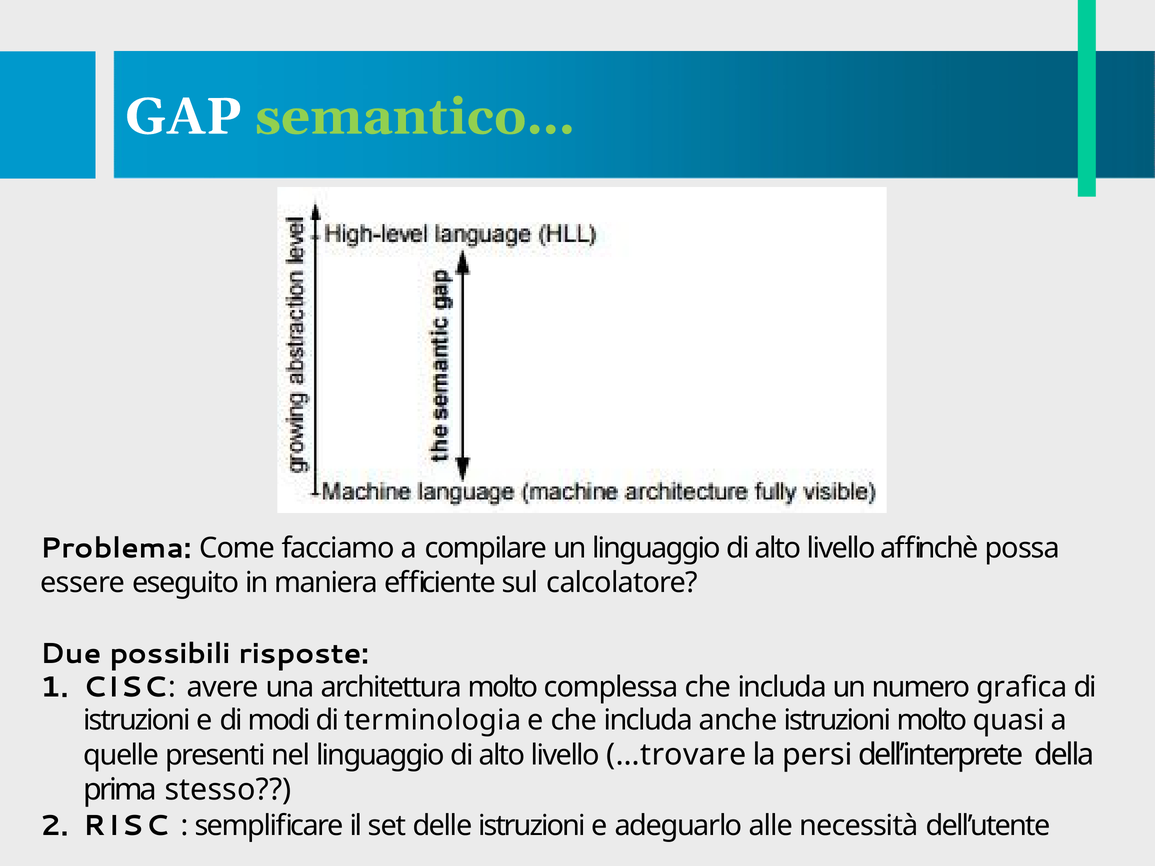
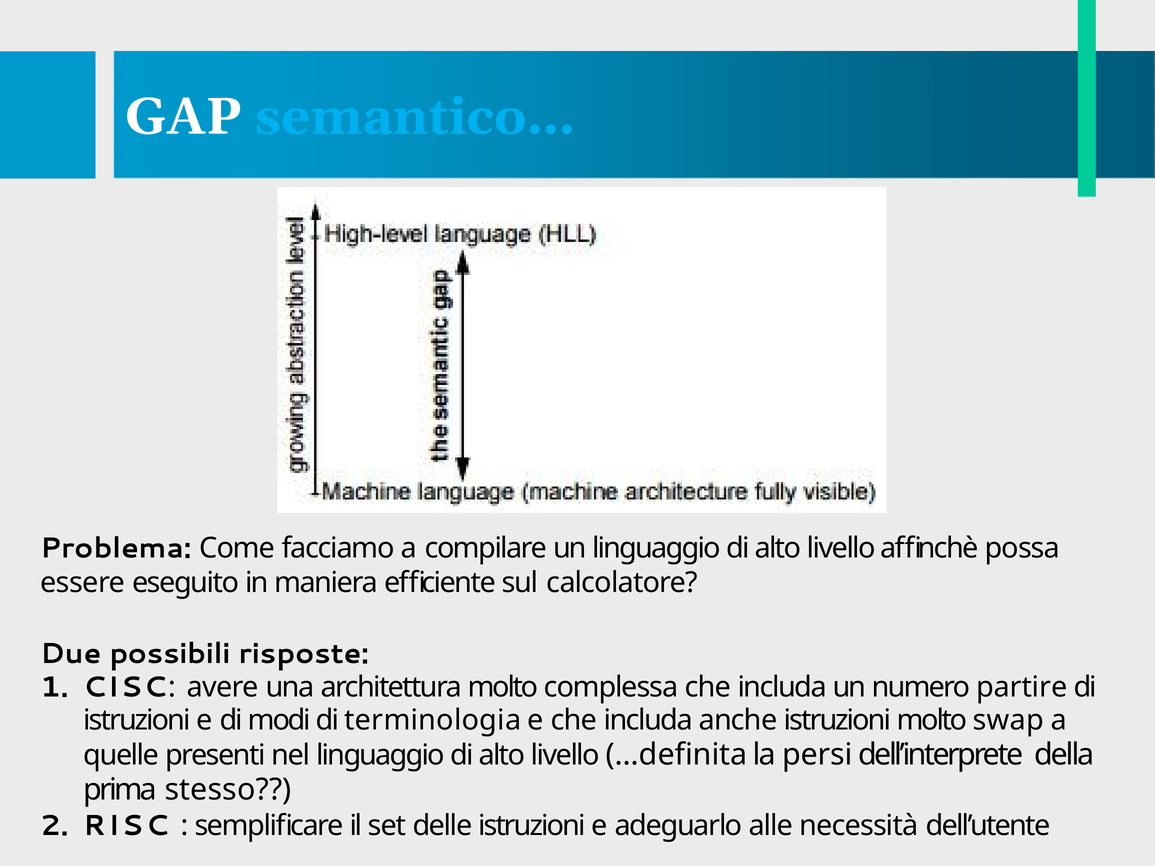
semantico… colour: light green -> light blue (415, 117)
grafica: grafica -> partire (1022, 687)
quasi: quasi -> swap (1008, 721)
…trovare: …trovare -> …definita (677, 755)
